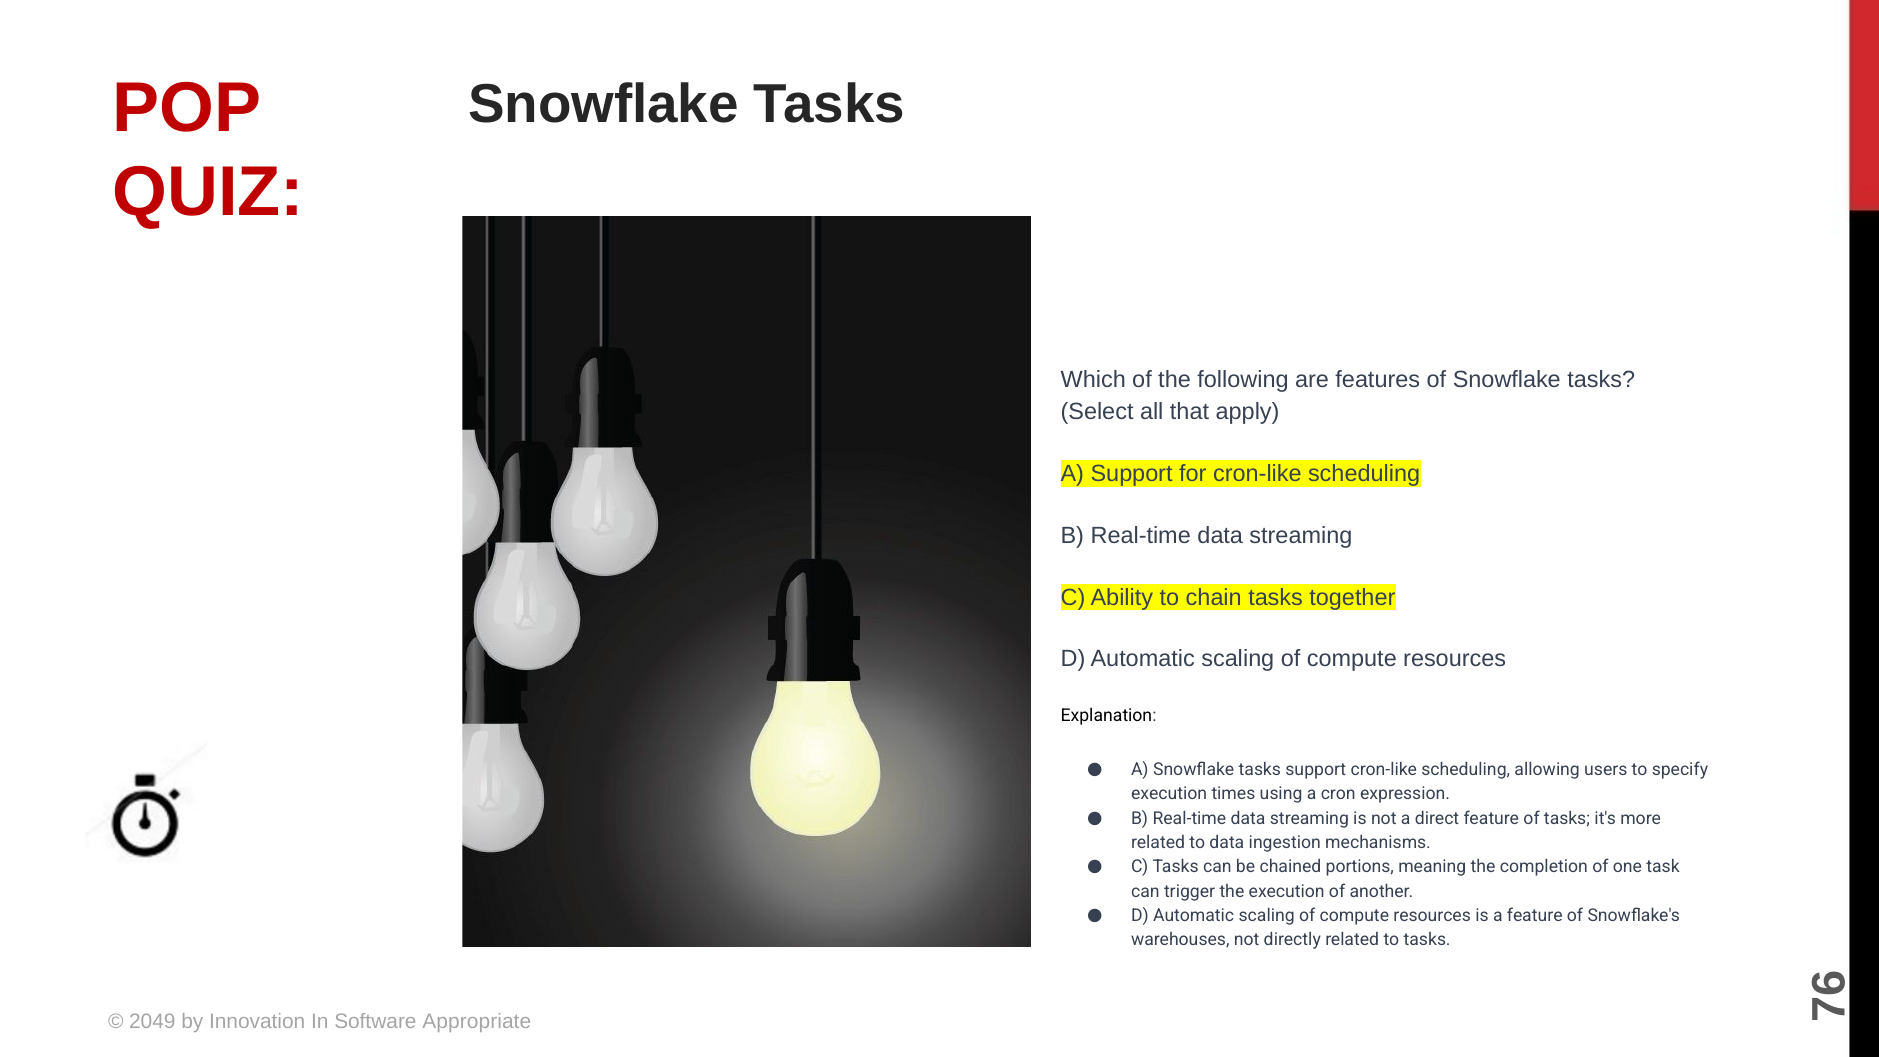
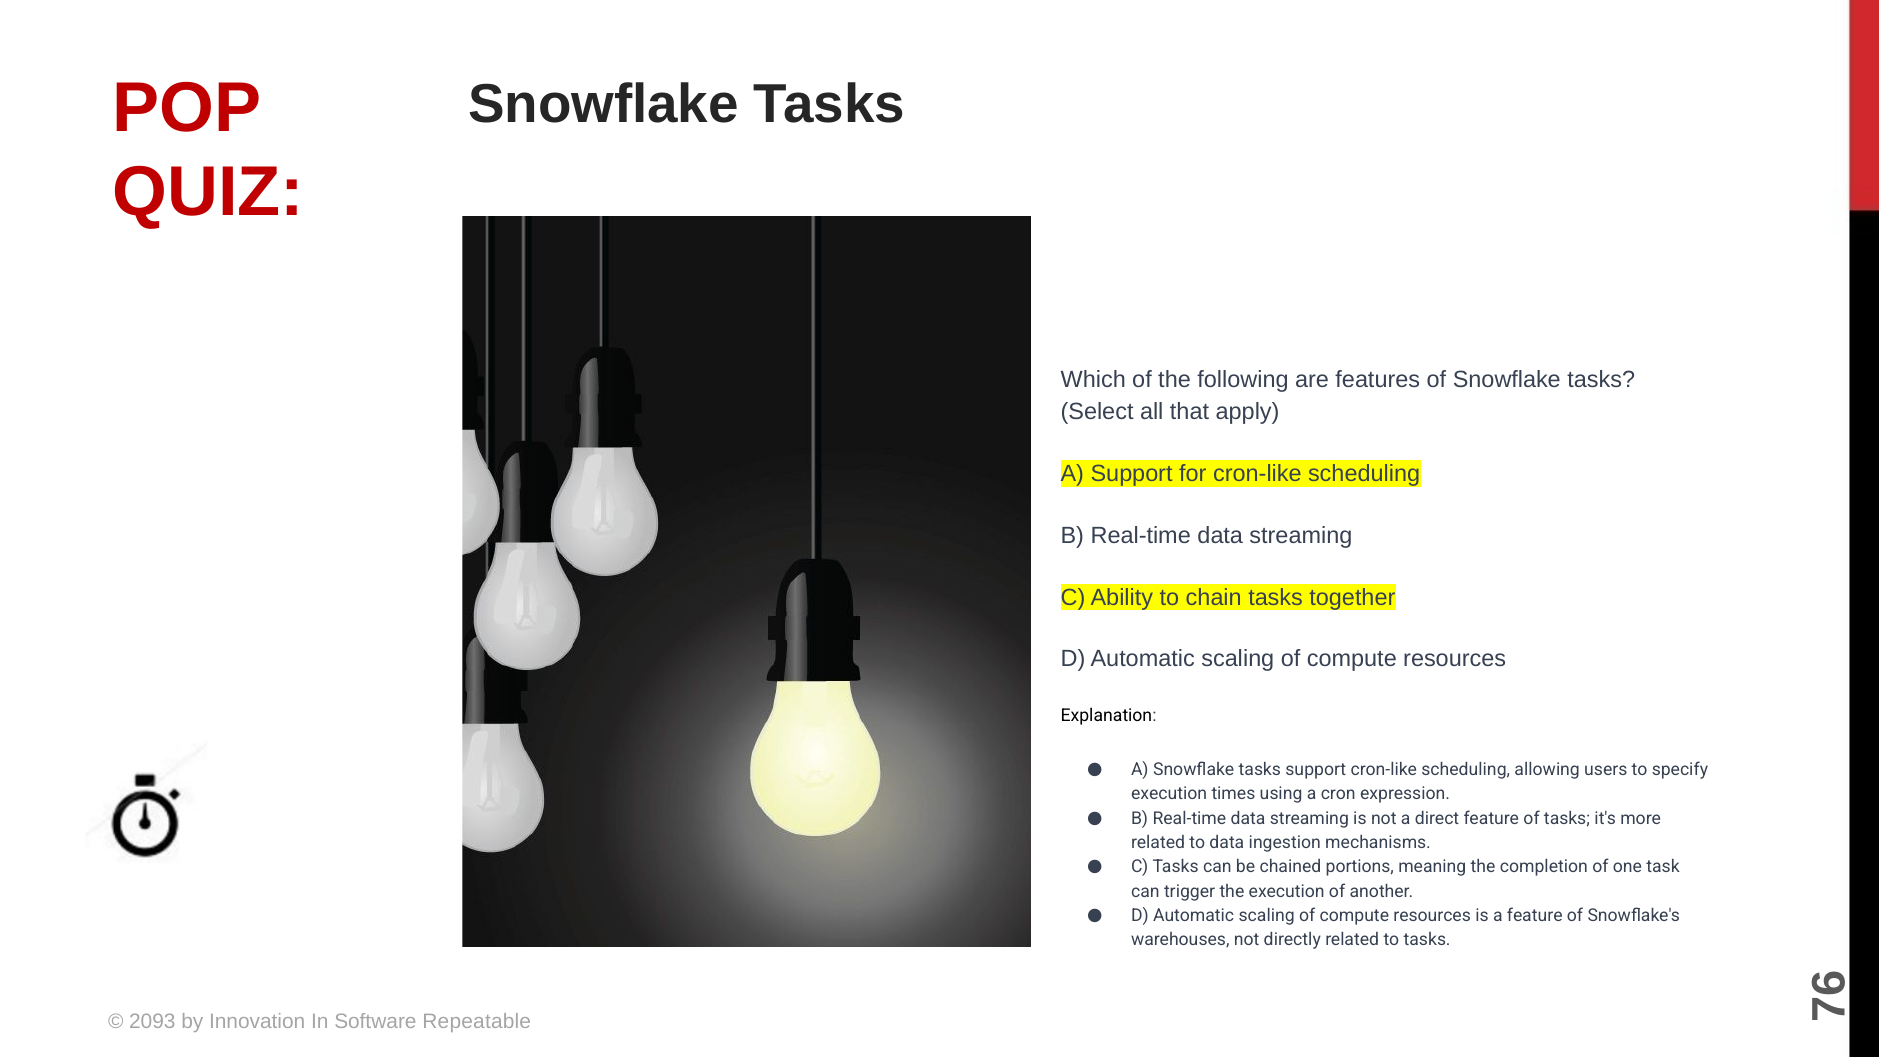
2049: 2049 -> 2093 (152, 1022)
Appropriate: Appropriate -> Repeatable (477, 1022)
